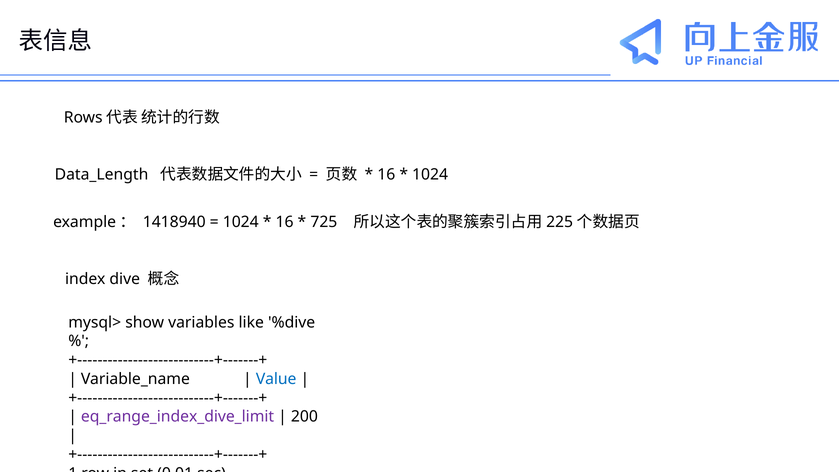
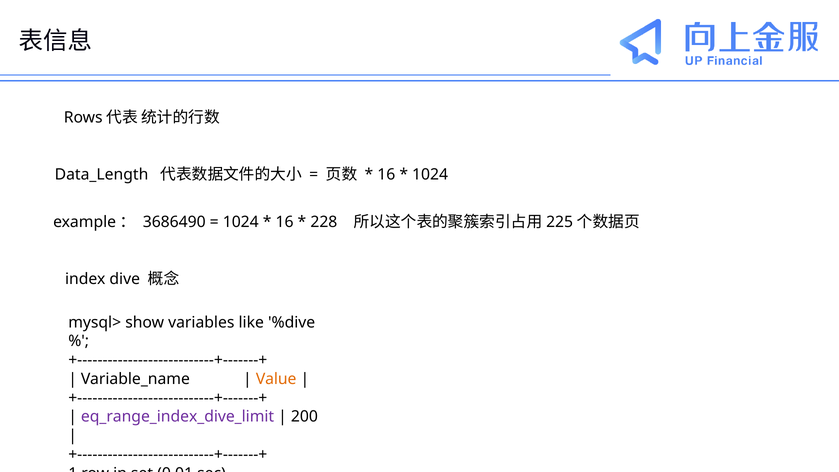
1418940: 1418940 -> 3686490 (174, 222)
725: 725 -> 228 (324, 222)
Value colour: blue -> orange (276, 379)
